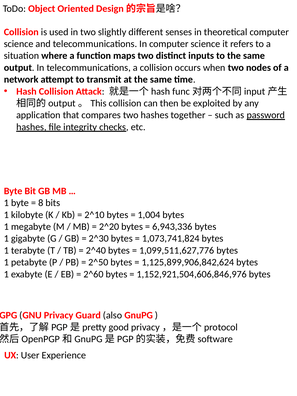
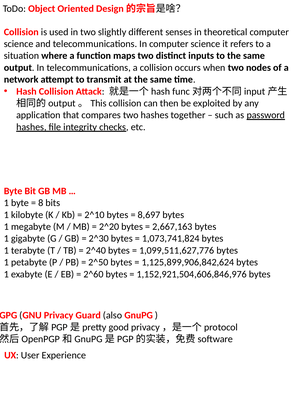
1,004: 1,004 -> 8,697 (149, 215)
6,943,336: 6,943,336 -> 2,667,163 (172, 227)
